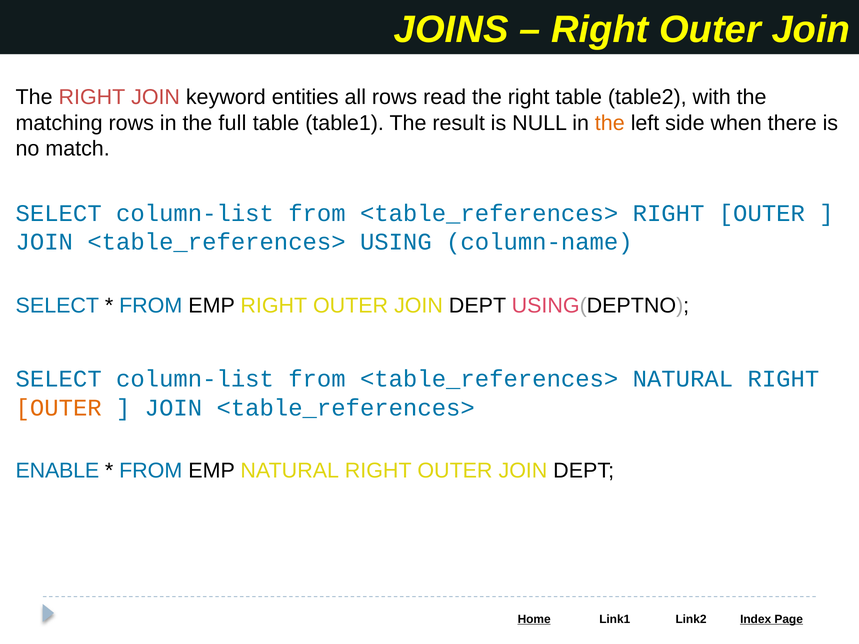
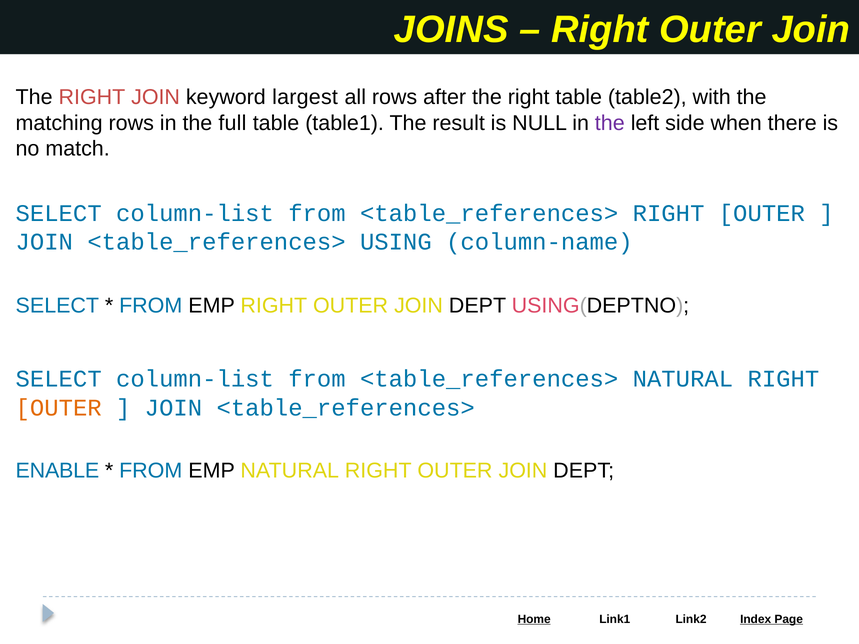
entities: entities -> largest (305, 97)
read: read -> after (445, 97)
the colour: orange -> purple (610, 123)
